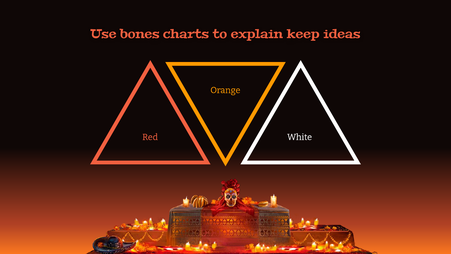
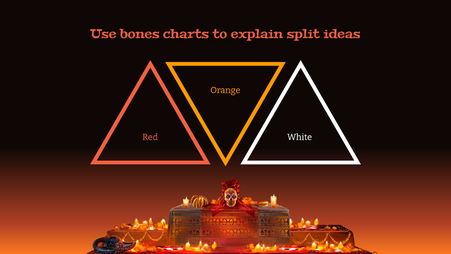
keep: keep -> split (303, 34)
